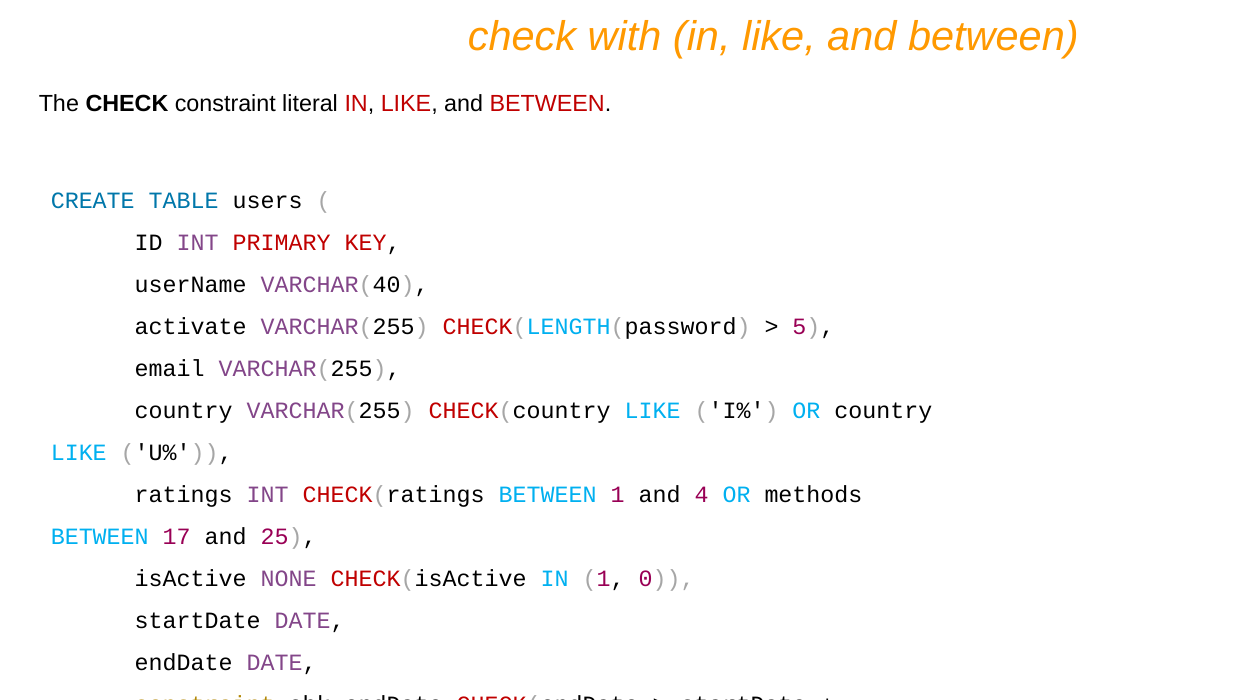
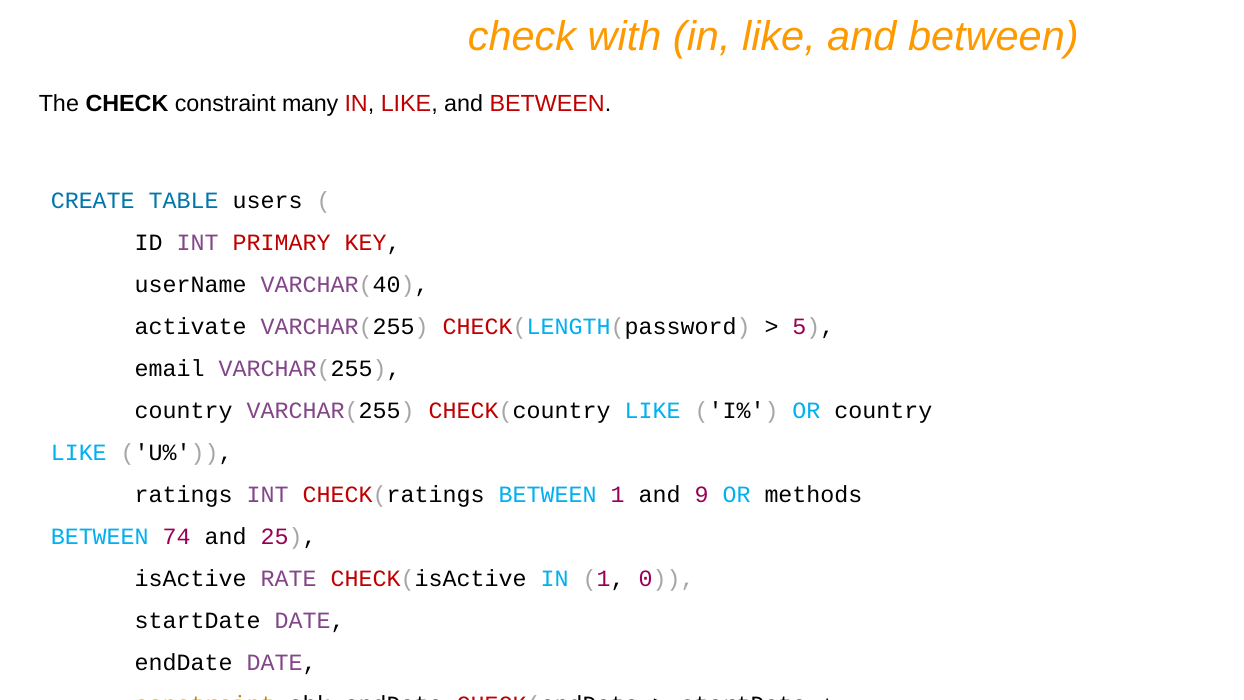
literal: literal -> many (310, 104)
4: 4 -> 9 (702, 494)
17: 17 -> 74 (177, 536)
NONE: NONE -> RATE (289, 578)
